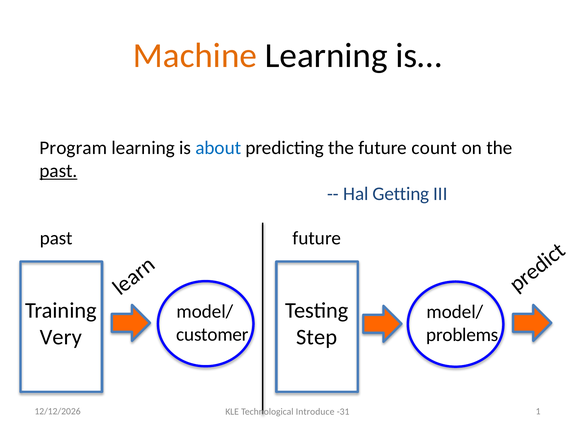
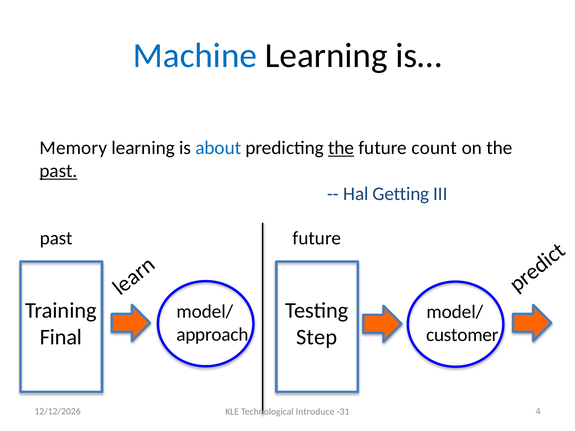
Machine colour: orange -> blue (195, 56)
Program: Program -> Memory (73, 148)
the underline: none -> present (341, 148)
customer: customer -> approach (212, 335)
problems: problems -> customer (462, 335)
Very: Very -> Final (61, 337)
1: 1 -> 4 (538, 412)
